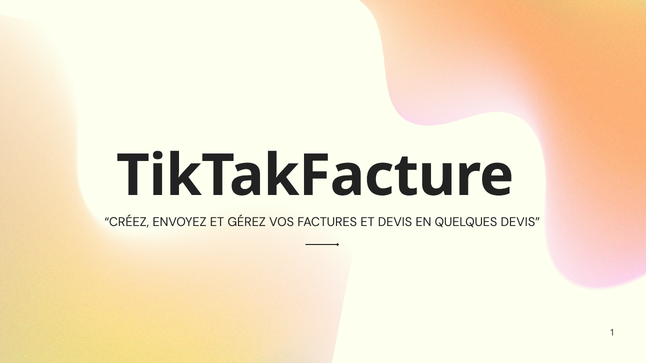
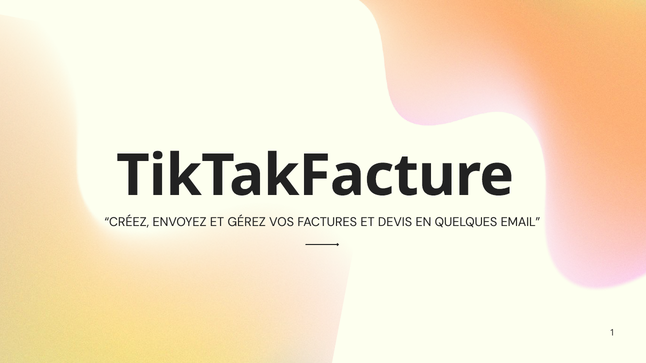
DEVIS: DEVIS -> EMAIL (520, 223)
